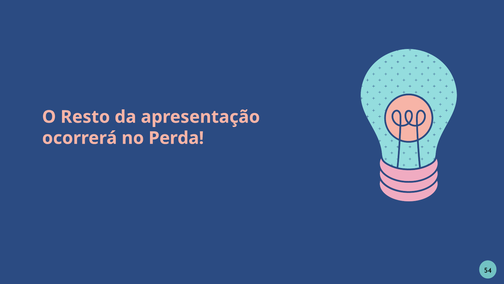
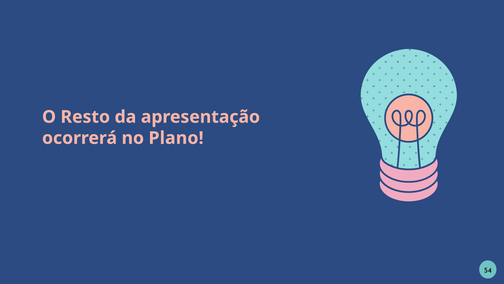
Perda: Perda -> Plano (176, 138)
